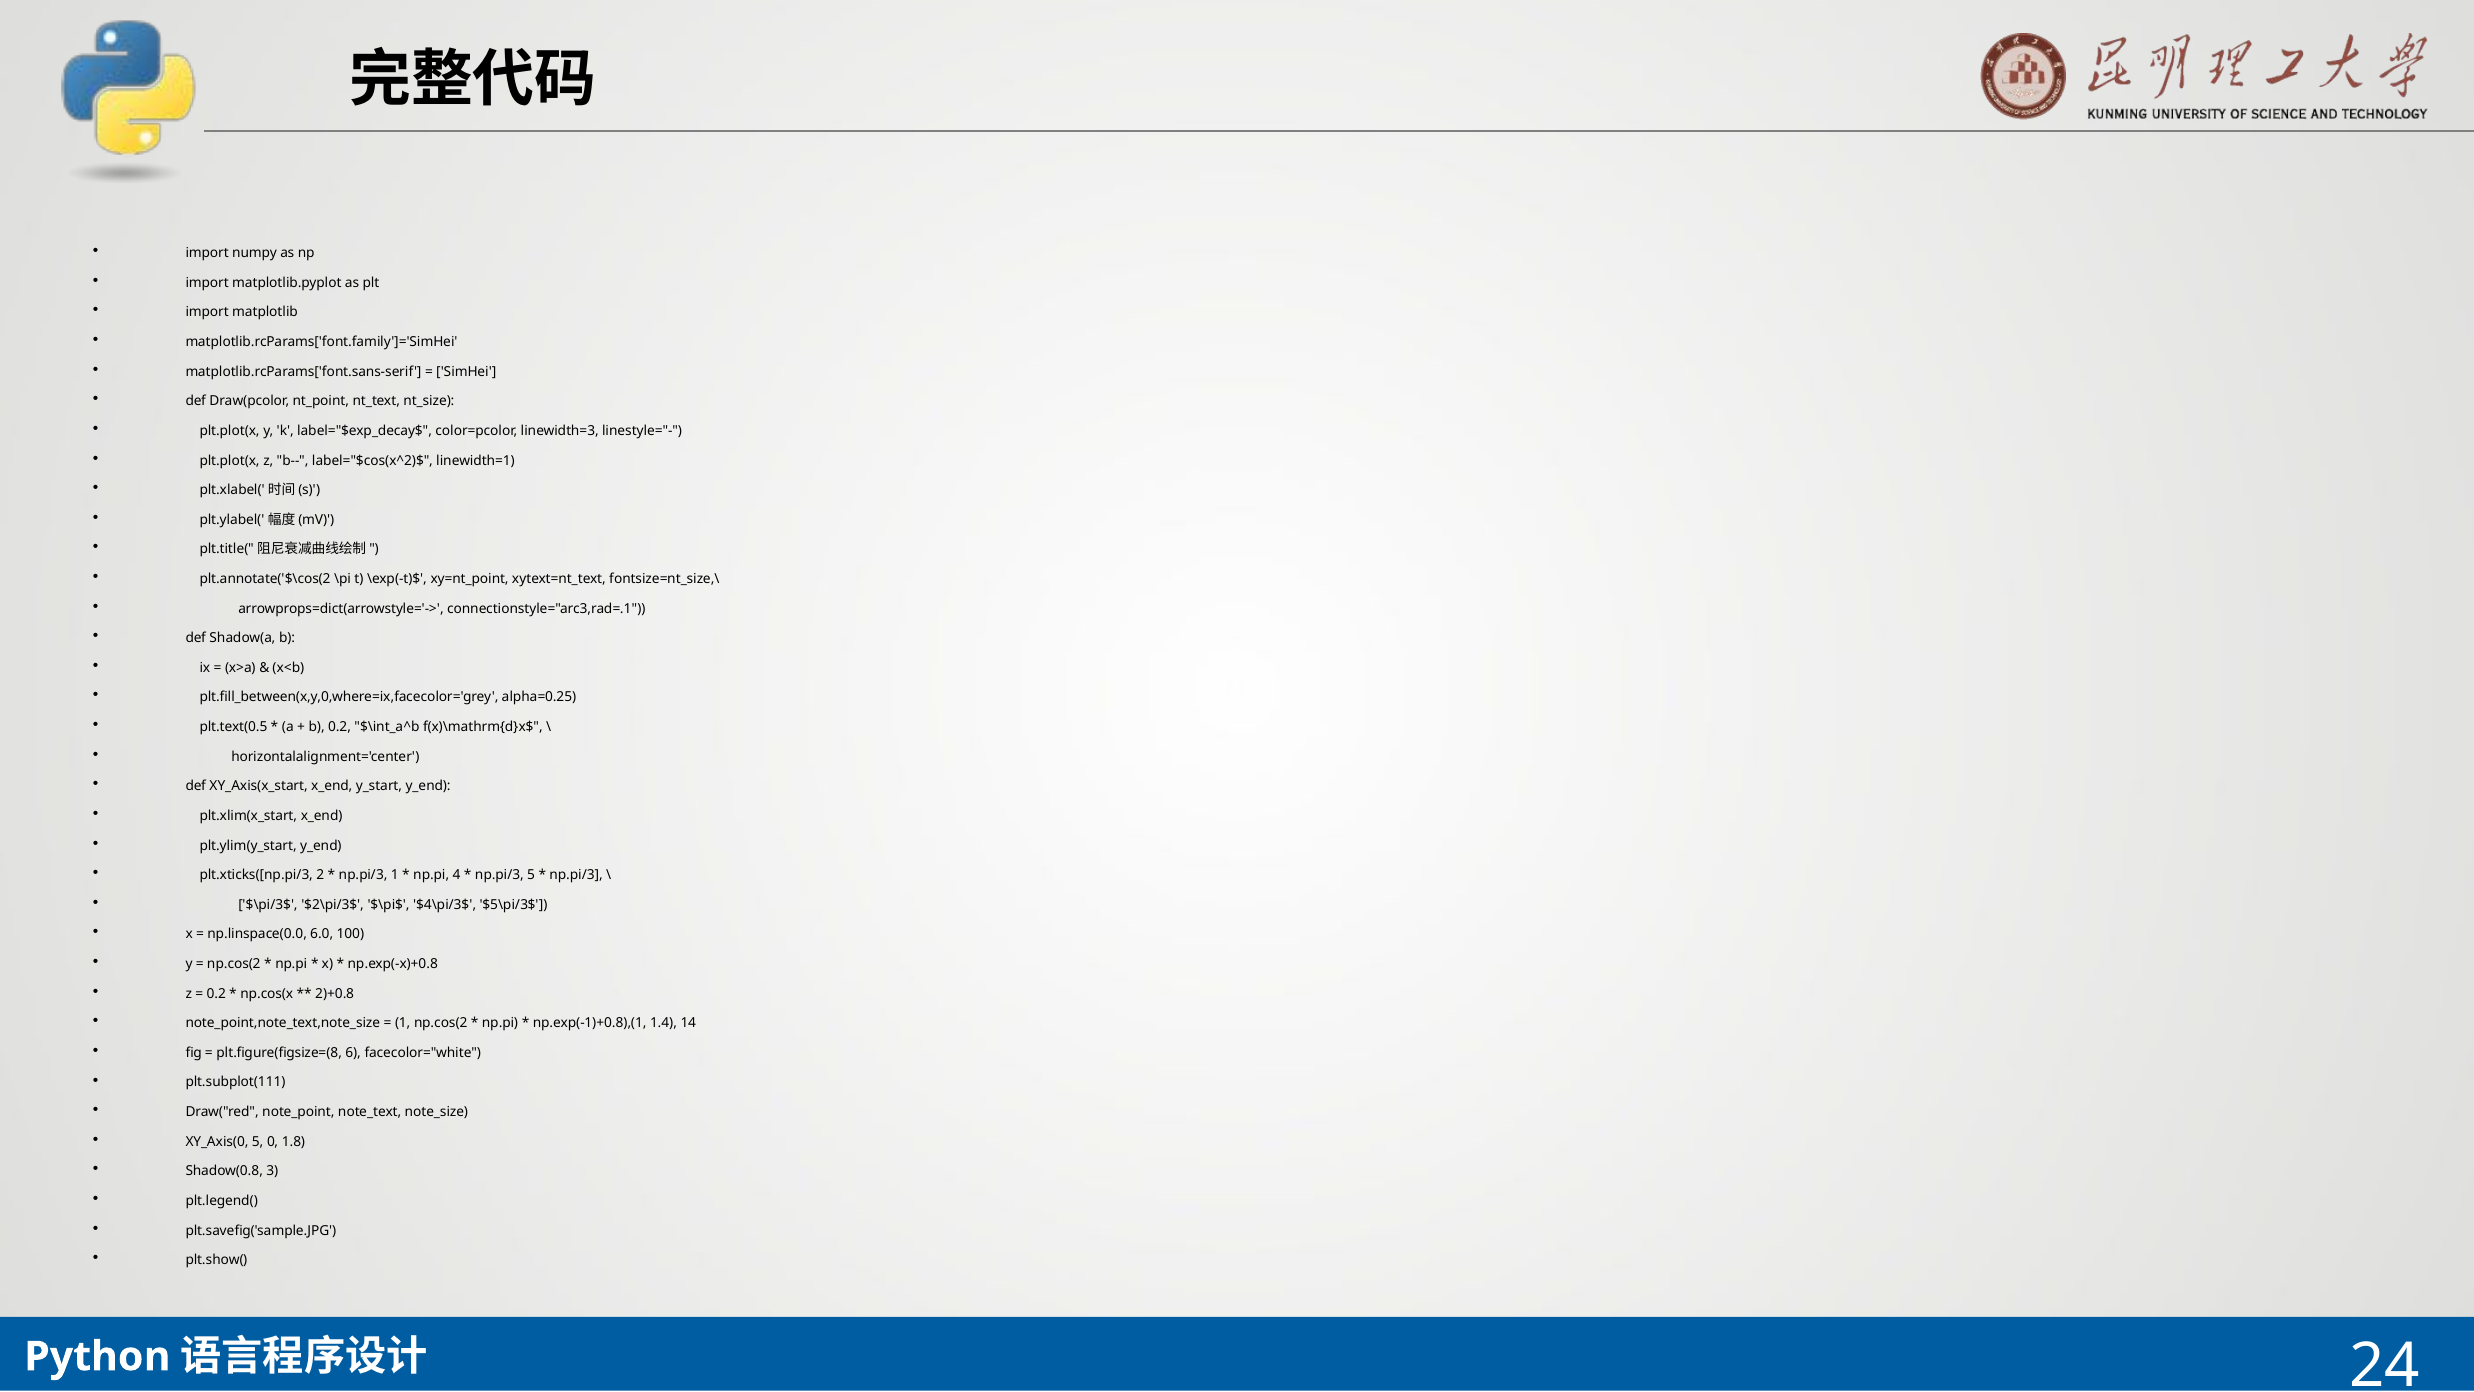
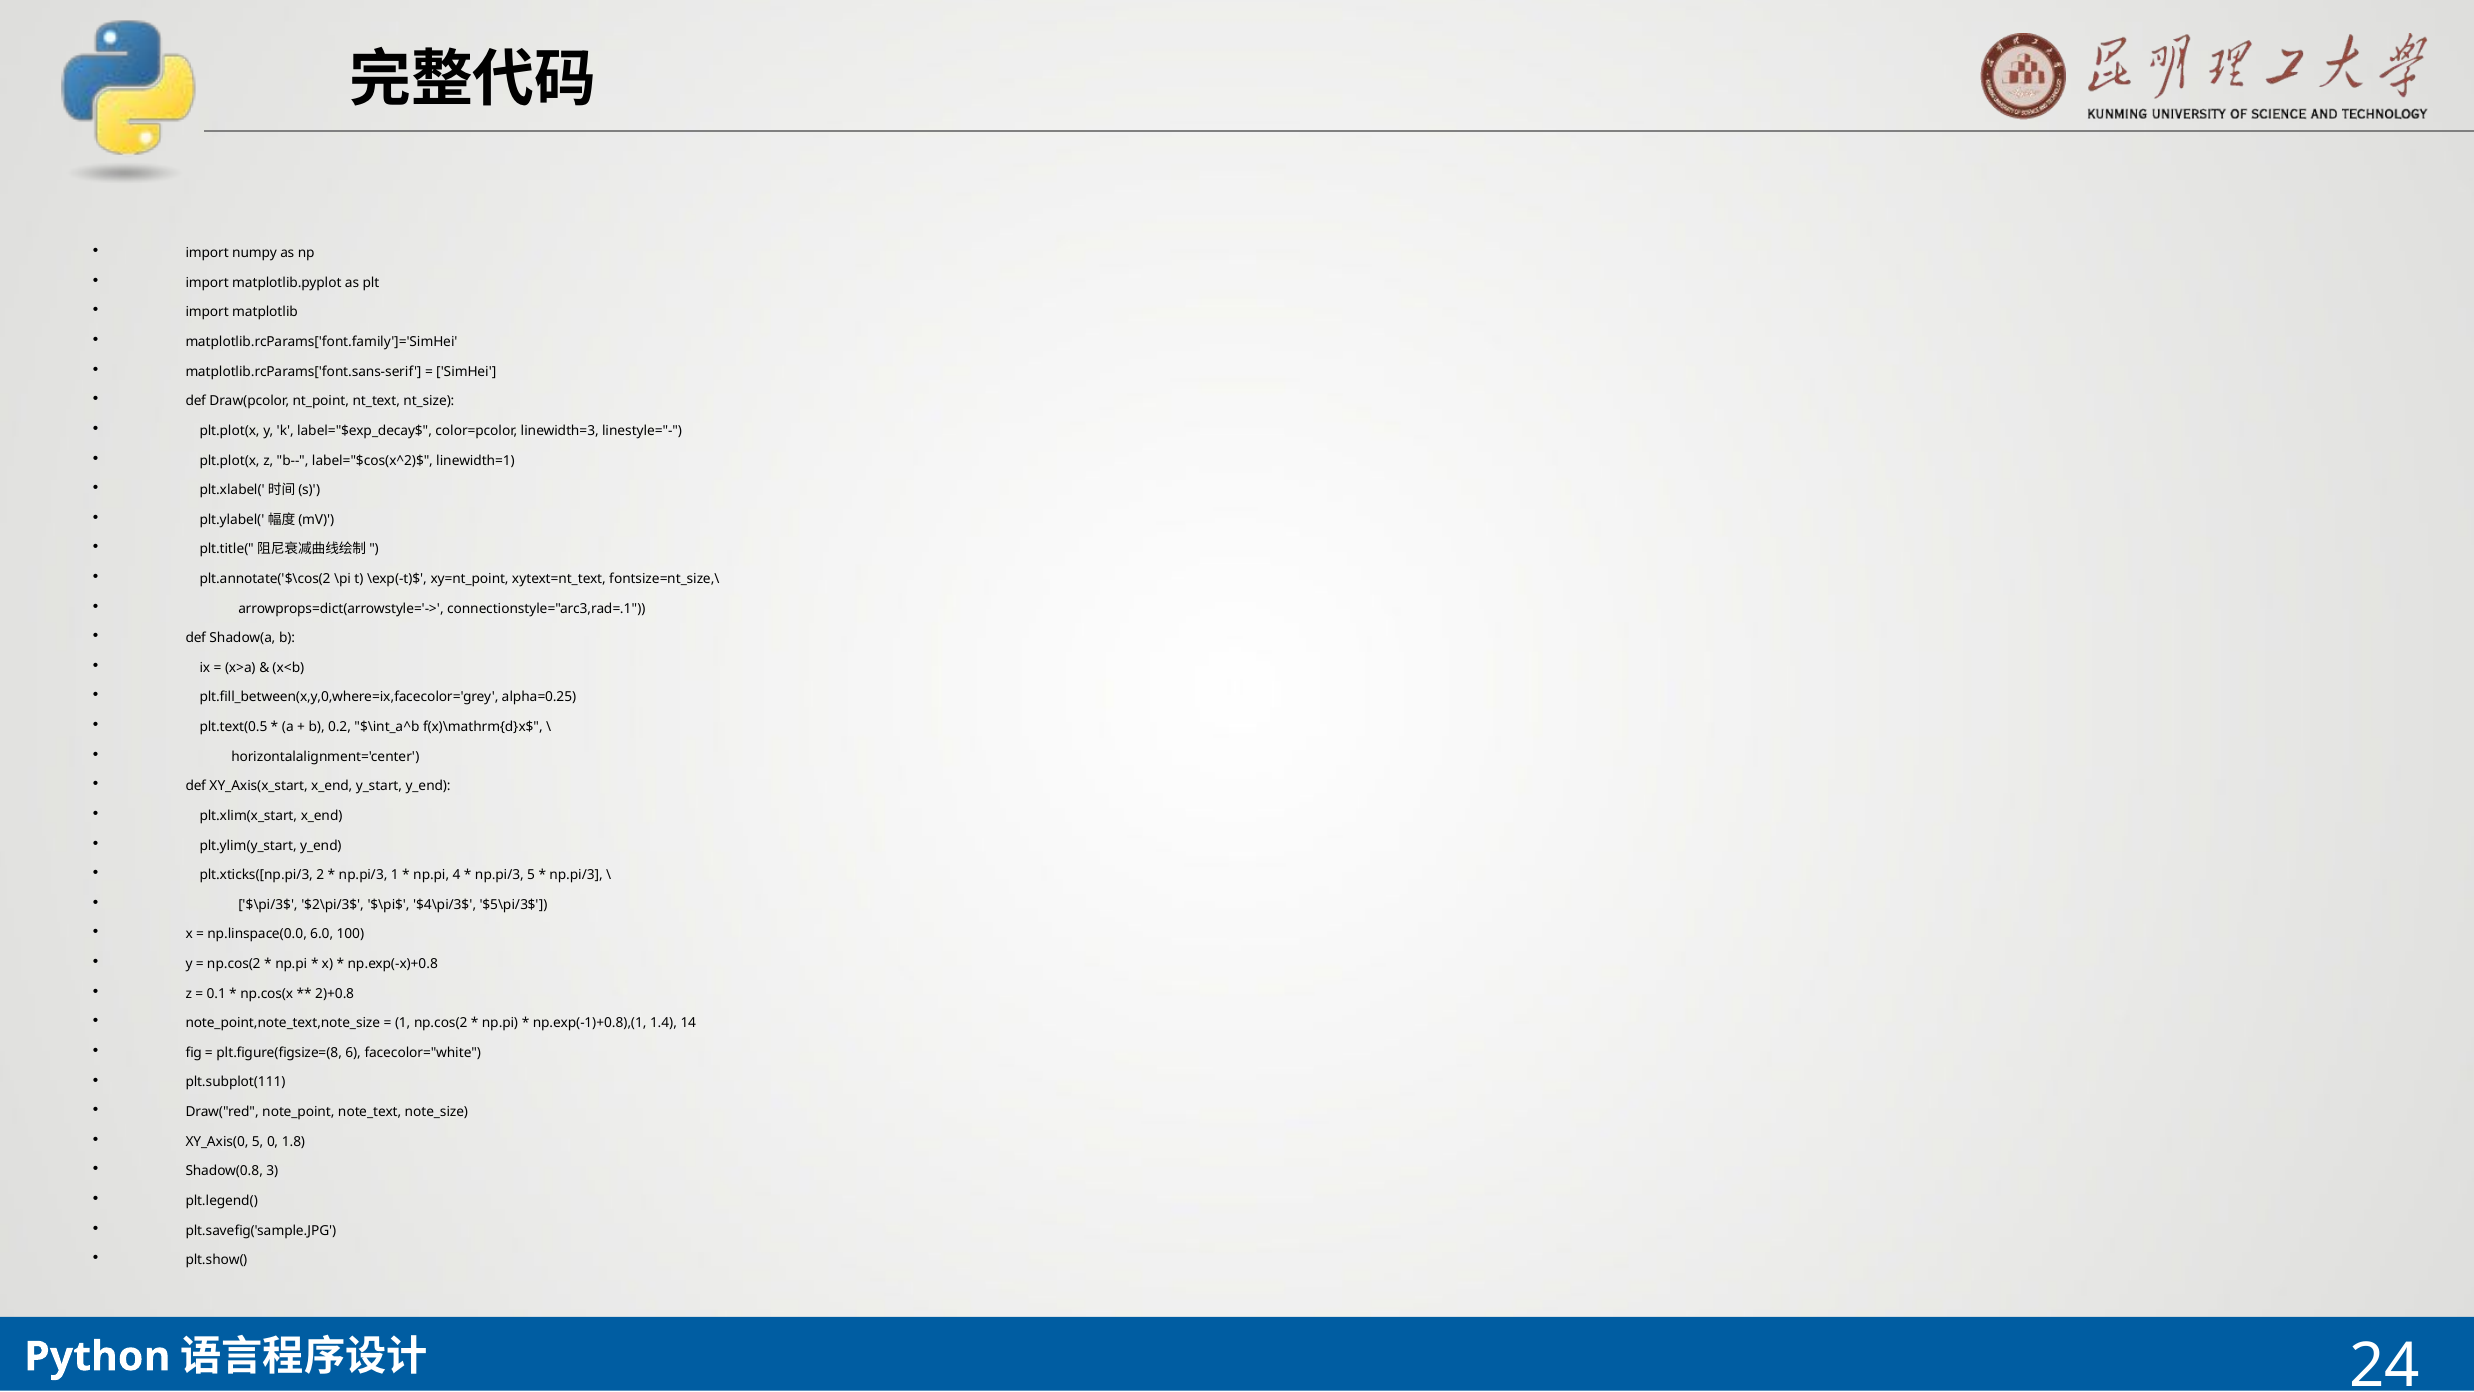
0.2: 0.2 -> 0.1 (216, 993)
